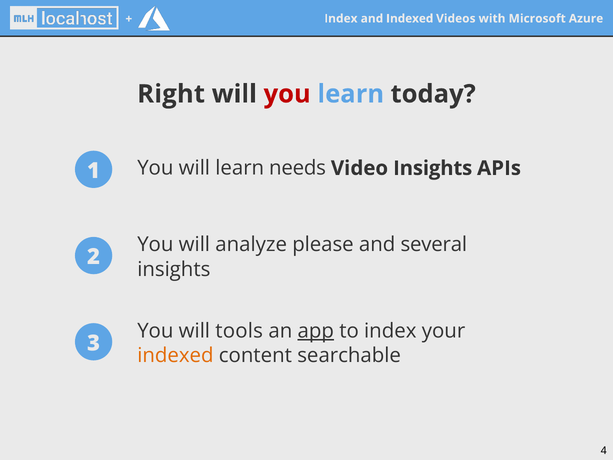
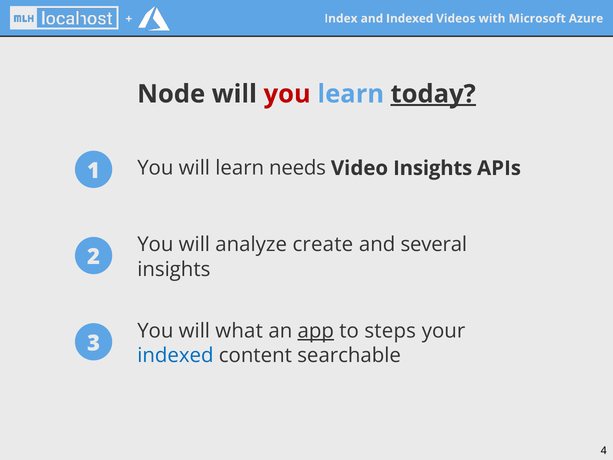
Right: Right -> Node (171, 94)
today underline: none -> present (433, 94)
please: please -> create (323, 245)
tools: tools -> what (239, 331)
to index: index -> steps (390, 331)
indexed colour: orange -> blue (175, 355)
